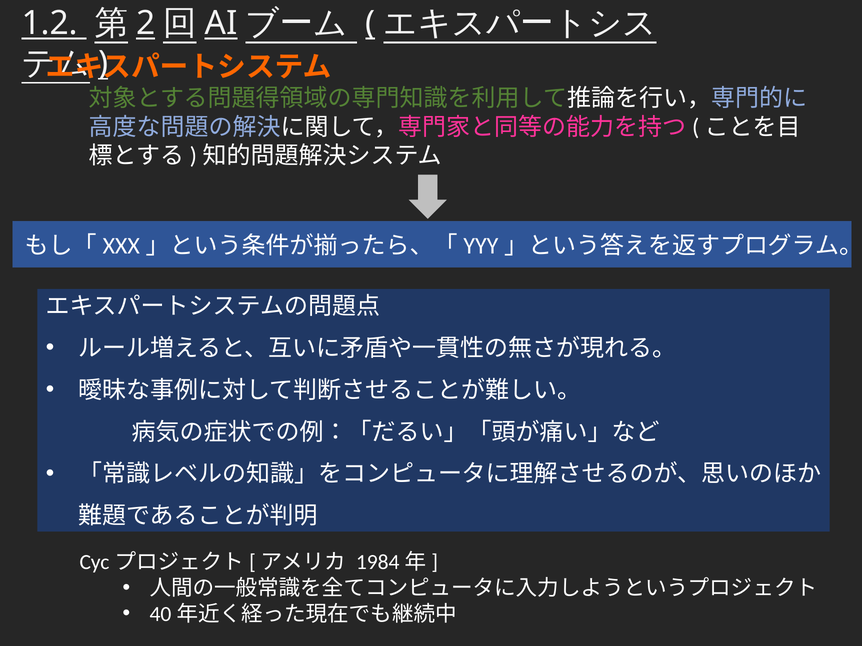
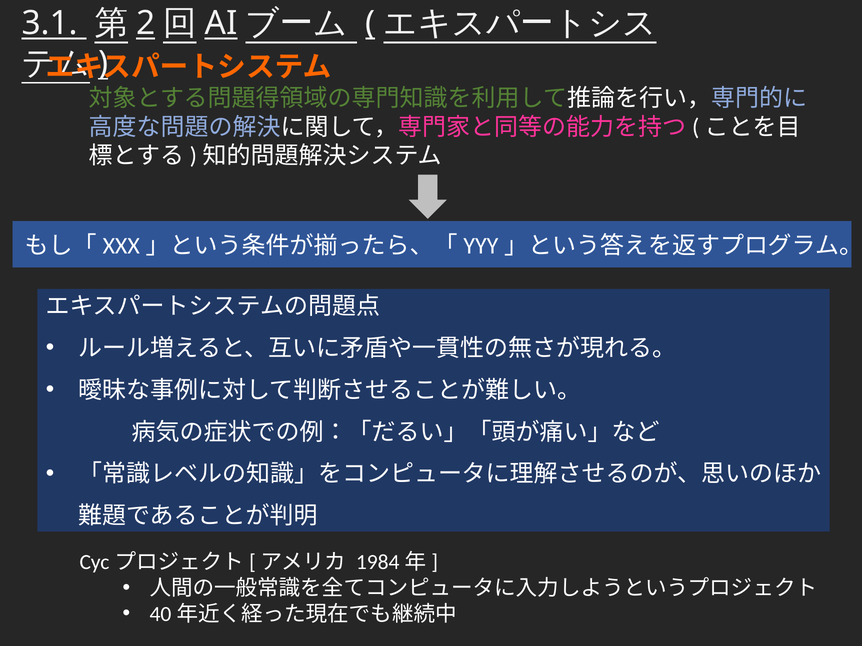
1.2: 1.2 -> 3.1 (50, 23)
